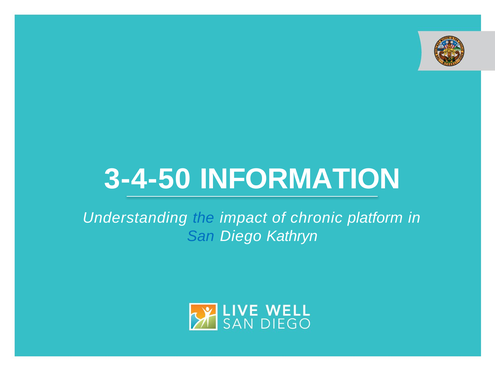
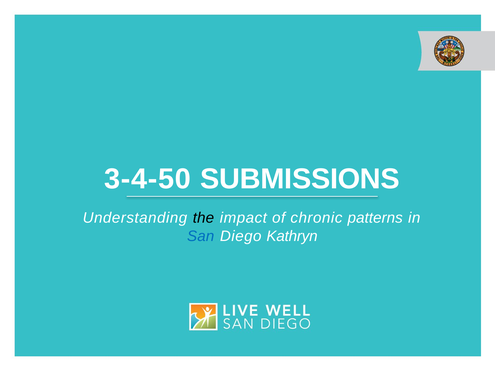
INFORMATION: INFORMATION -> SUBMISSIONS (300, 179)
the colour: blue -> black (203, 218)
platform: platform -> patterns (375, 218)
